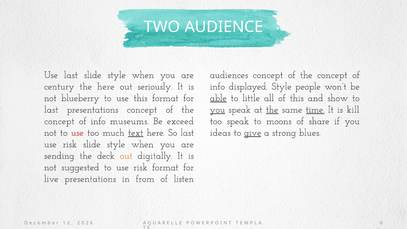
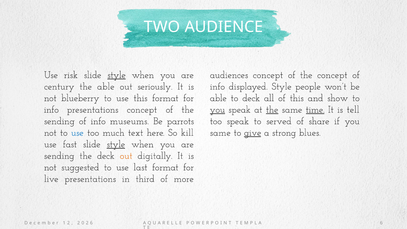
Use last: last -> risk (71, 75)
style underline: none -> present (117, 75)
the here: here -> able (106, 86)
able underline: present -> none (218, 98)
to little: little -> deck (251, 98)
last: last -> info (51, 109)
kill: kill -> tell (353, 109)
concept: concept -> sending (59, 121)
exceed: exceed -> parrots (180, 121)
moons: moons -> served (279, 121)
use colour: red -> blue (77, 133)
text underline: present -> none (136, 133)
So last: last -> kill (187, 133)
ideas: ideas -> same (220, 133)
risk: risk -> fast (70, 144)
style underline: none -> present (116, 144)
to use risk: risk -> last (140, 167)
from: from -> third (145, 179)
listen: listen -> more (184, 179)
